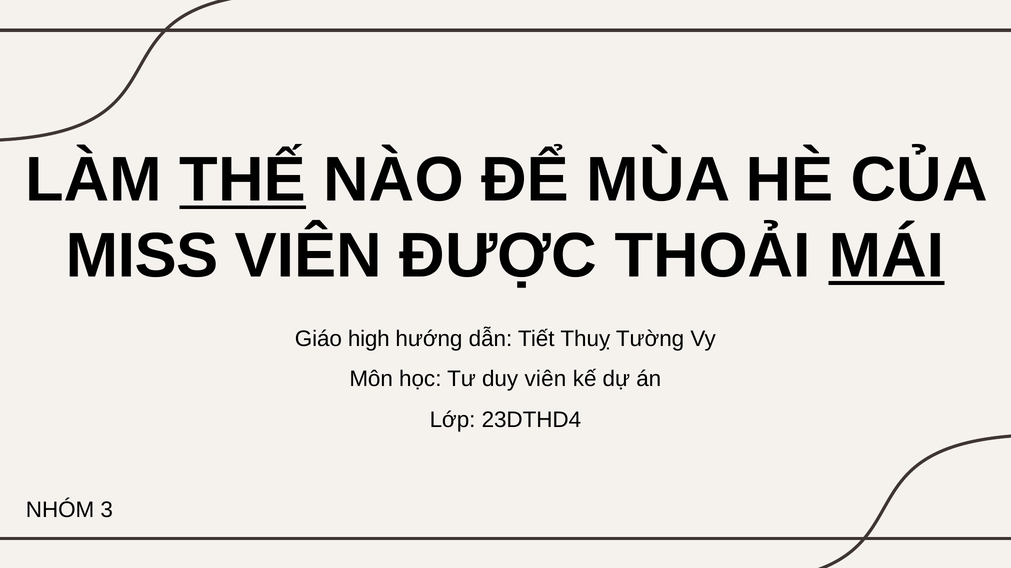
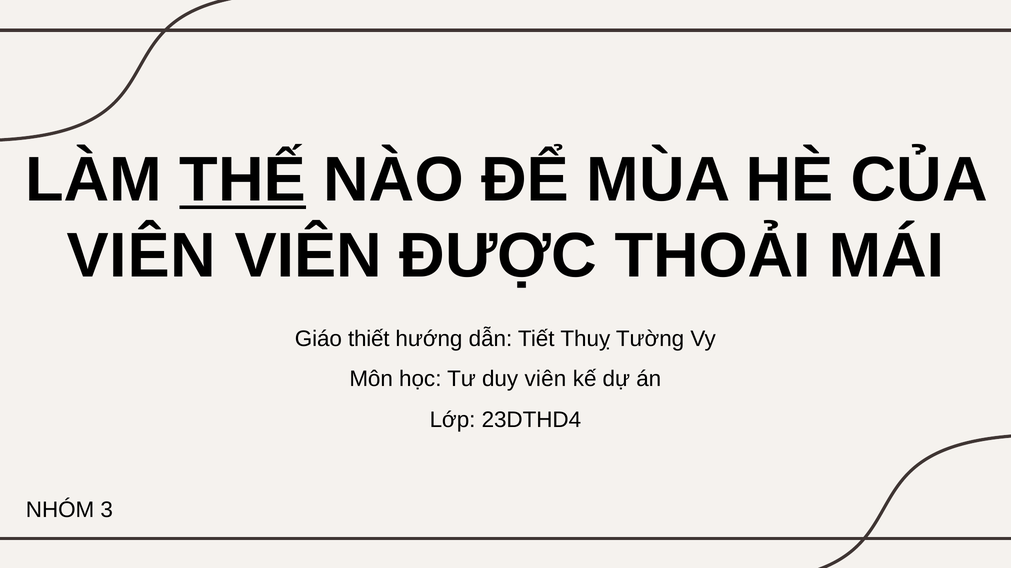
MISS: MISS -> VIÊN (141, 256)
MÁI underline: present -> none (886, 256)
high: high -> thiết (369, 339)
